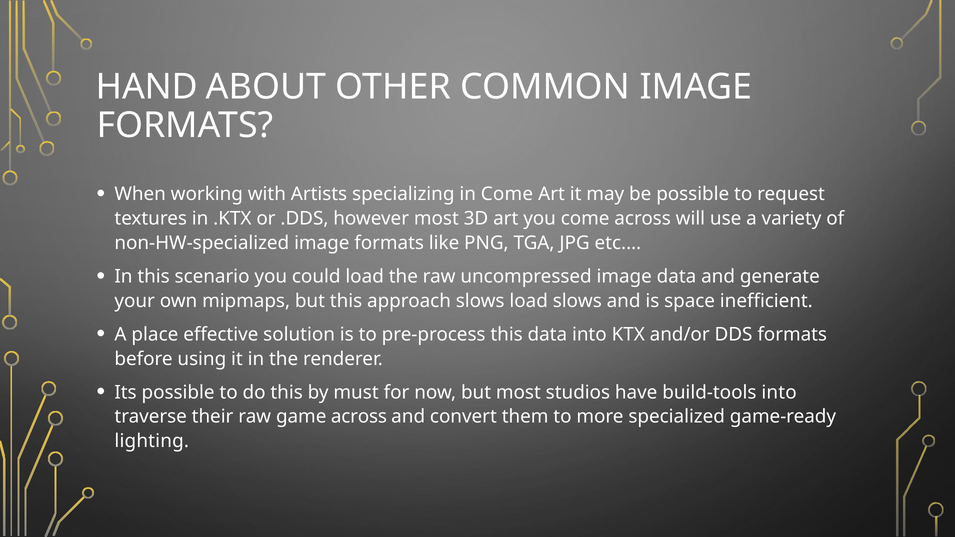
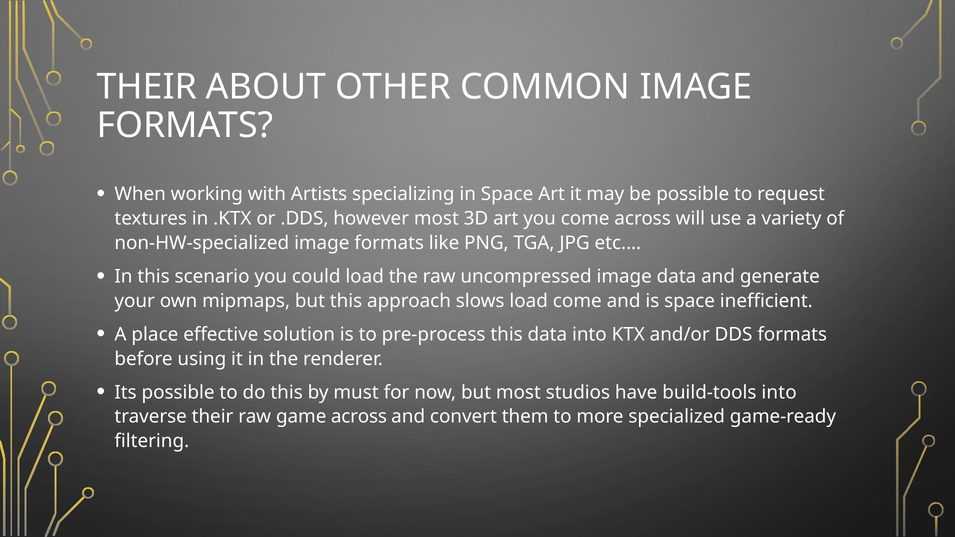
HAND: HAND -> THEIR (147, 87)
in Come: Come -> Space (507, 194)
load slows: slows -> come (577, 301)
lighting: lighting -> filtering (152, 441)
